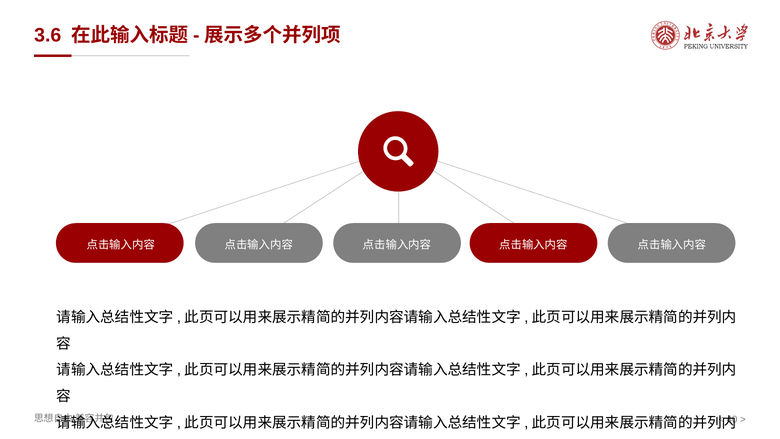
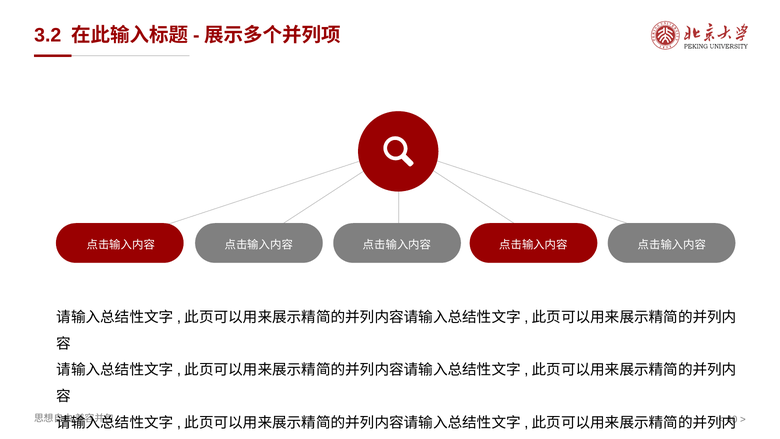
3.6: 3.6 -> 3.2 (48, 35)
